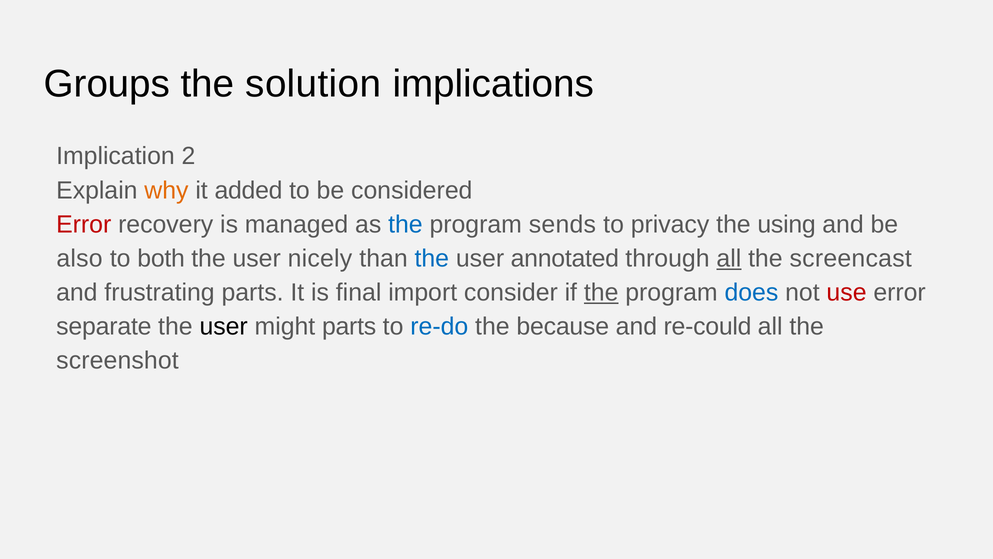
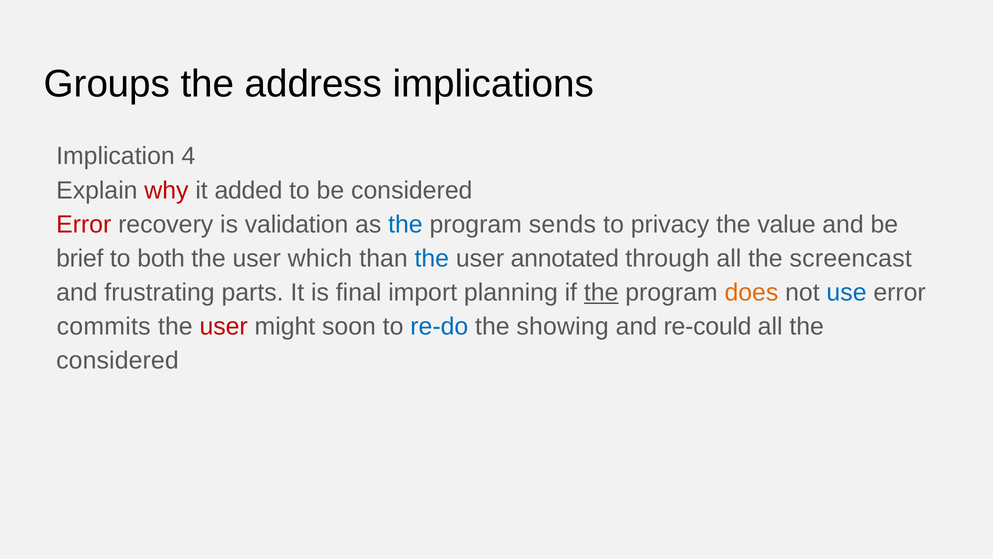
solution: solution -> address (314, 84)
2: 2 -> 4 (188, 156)
why colour: orange -> red (166, 190)
managed: managed -> validation (297, 224)
using: using -> value (787, 224)
also: also -> brief (80, 258)
nicely: nicely -> which (320, 258)
all underline: present -> none (729, 258)
consider: consider -> planning (511, 292)
does colour: blue -> orange (751, 292)
use colour: red -> blue (847, 292)
separate: separate -> commits (104, 326)
user colour: black -> red (224, 326)
might parts: parts -> soon (349, 326)
because: because -> showing (563, 326)
screenshot: screenshot -> considered (117, 360)
